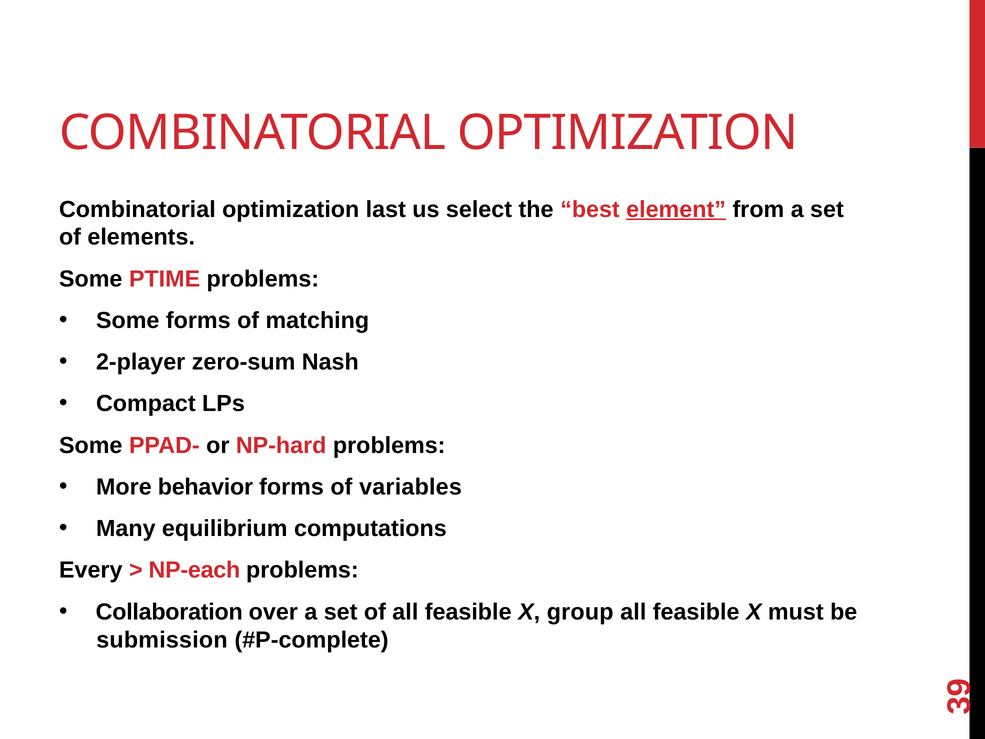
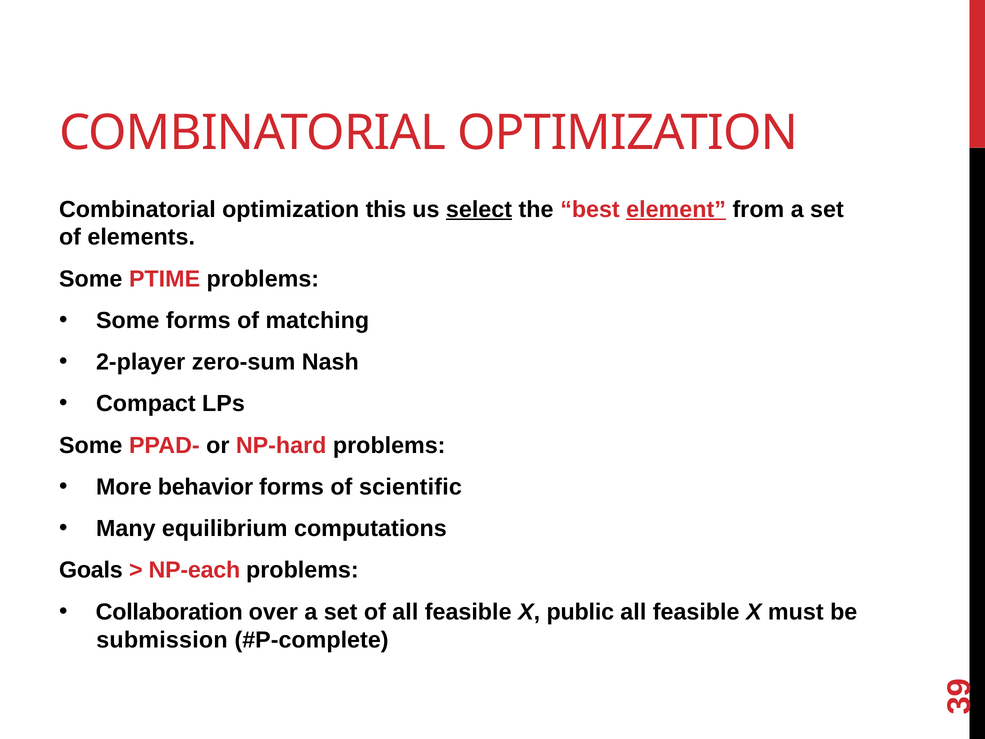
last: last -> this (386, 209)
select underline: none -> present (479, 209)
variables: variables -> scientific (410, 487)
Every: Every -> Goals (91, 570)
group: group -> public (580, 612)
